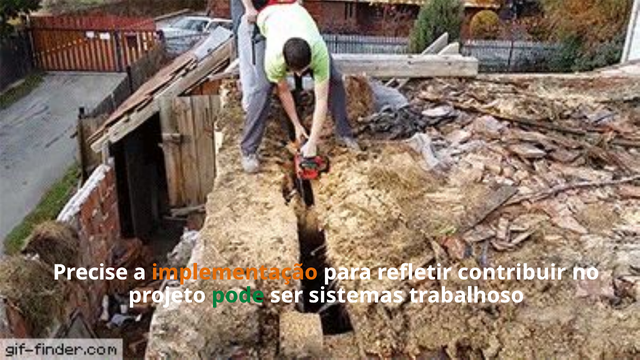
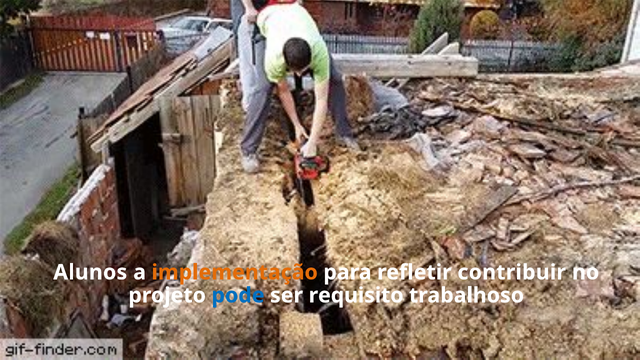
Precise: Precise -> Alunos (90, 272)
pode colour: green -> blue (238, 295)
sistemas: sistemas -> requisito (356, 295)
